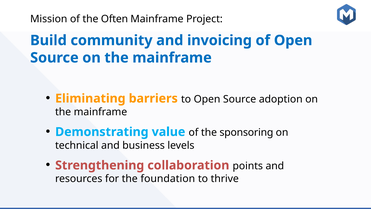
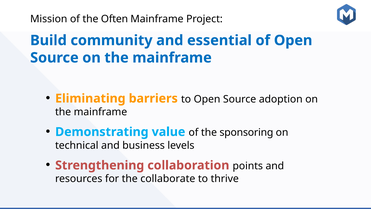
invoicing: invoicing -> essential (219, 40)
foundation: foundation -> collaborate (168, 179)
